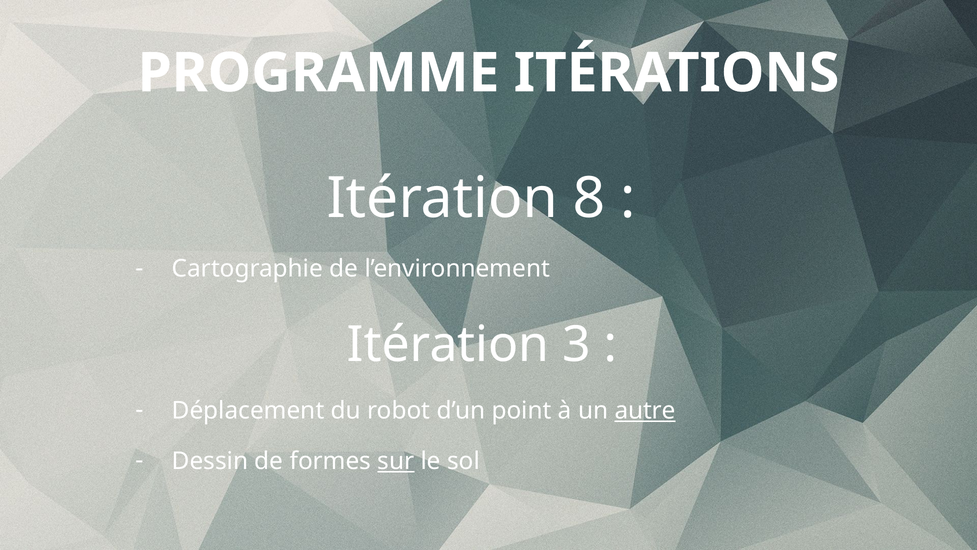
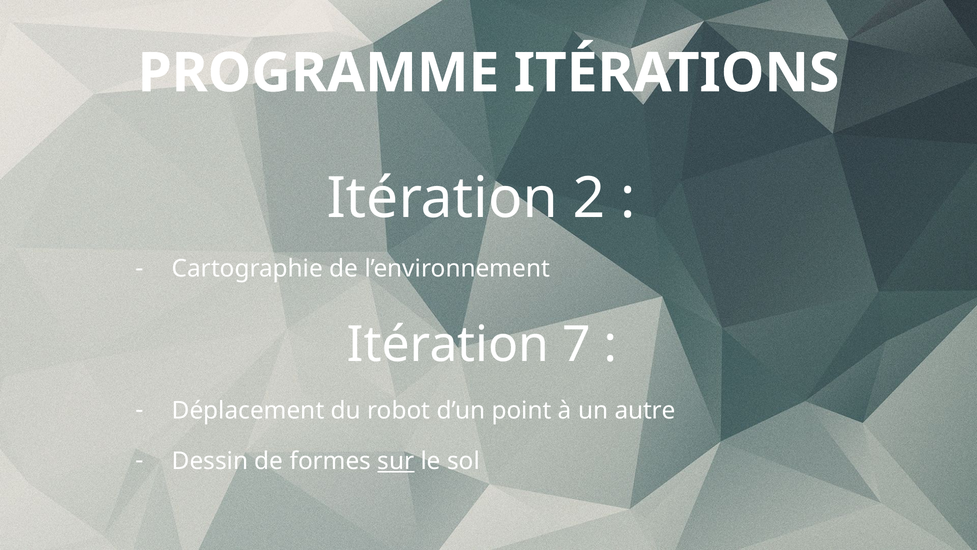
8: 8 -> 2 (589, 198)
3: 3 -> 7 (576, 344)
autre underline: present -> none (645, 410)
